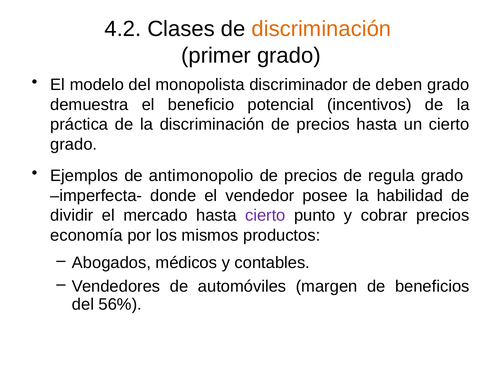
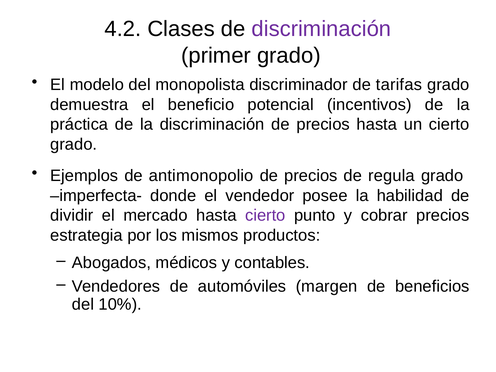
discriminación colour: orange -> purple (321, 29)
deben: deben -> tarifas (399, 85)
economía: economía -> estrategia (87, 235)
56%: 56% -> 10% (120, 304)
